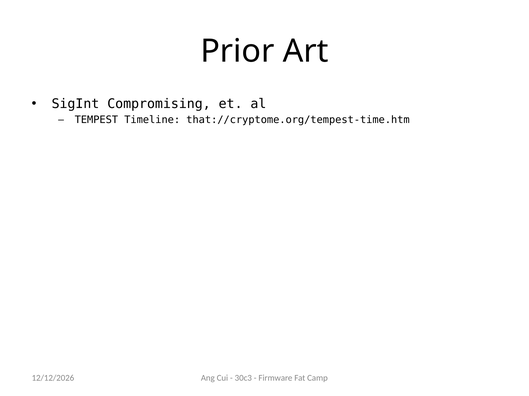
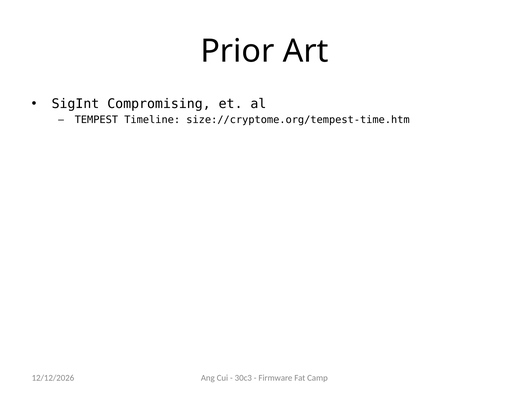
that://cryptome.org/tempest-time.htm: that://cryptome.org/tempest-time.htm -> size://cryptome.org/tempest-time.htm (298, 120)
